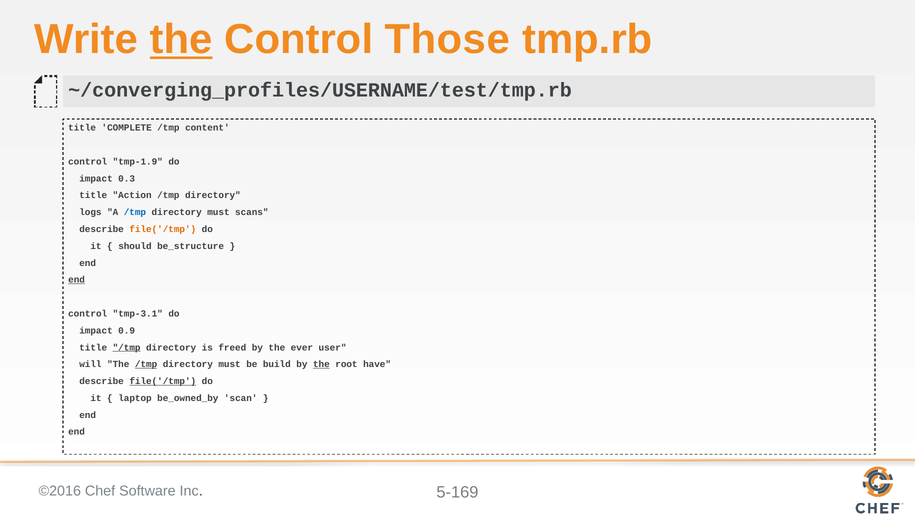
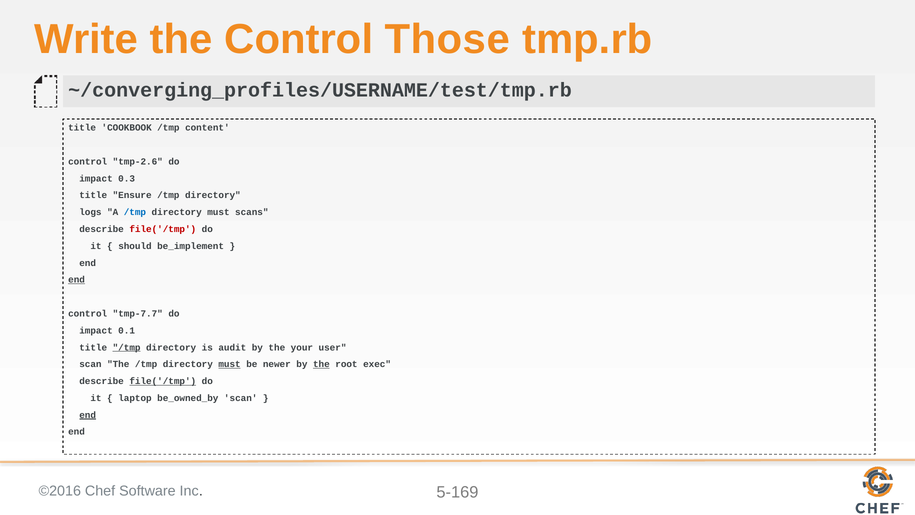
the underline: present -> none (181, 40)
COMPLETE: COMPLETE -> COOKBOOK (127, 128)
tmp-1.9: tmp-1.9 -> tmp-2.6 (138, 162)
Action: Action -> Ensure (132, 195)
file('/tmp colour: orange -> red (163, 229)
be_structure: be_structure -> be_implement (191, 246)
tmp-3.1: tmp-3.1 -> tmp-7.7 (138, 313)
0.9: 0.9 -> 0.1 (127, 330)
freed: freed -> audit (232, 347)
ever: ever -> your (302, 347)
will: will -> scan (90, 364)
/tmp underline: present -> none (146, 364)
must underline: none -> present (230, 364)
build: build -> newer (277, 364)
have: have -> exec (377, 364)
end underline: none -> present (88, 415)
